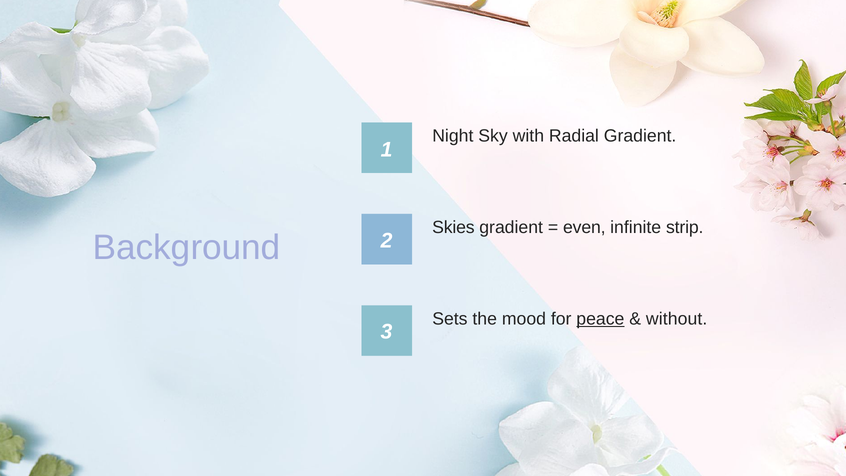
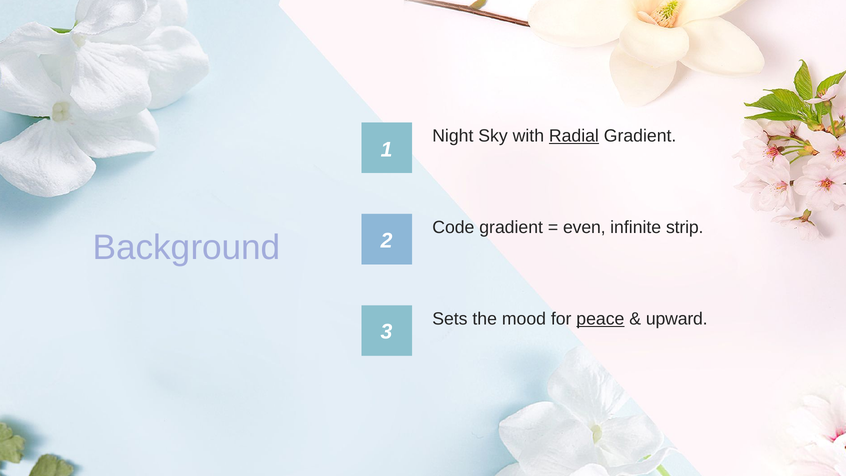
Radial underline: none -> present (574, 136)
Skies: Skies -> Code (453, 227)
without: without -> upward (677, 319)
